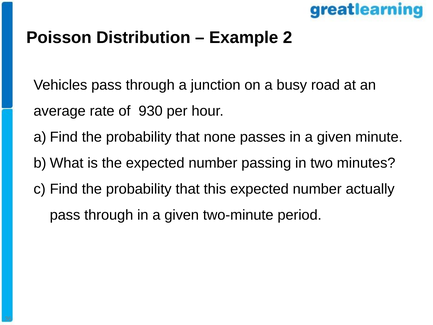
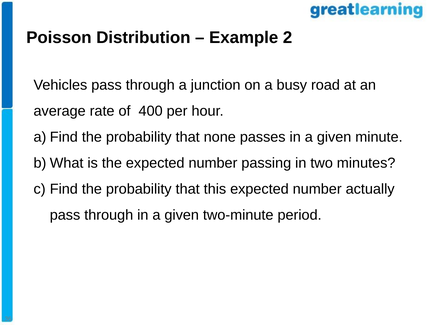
930: 930 -> 400 (151, 111)
